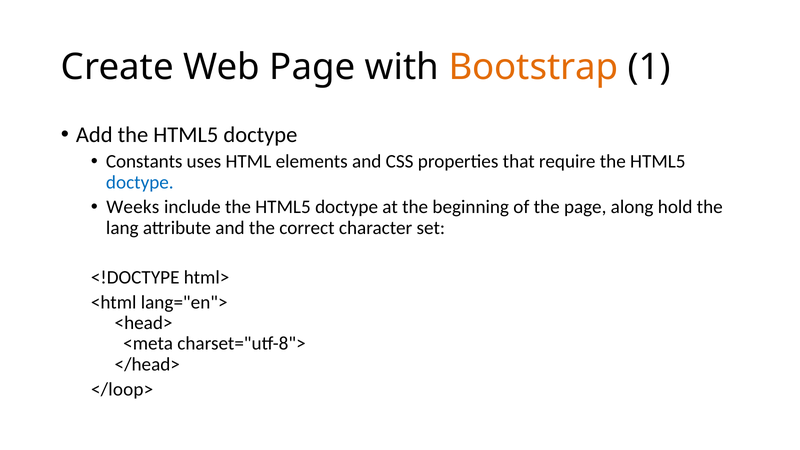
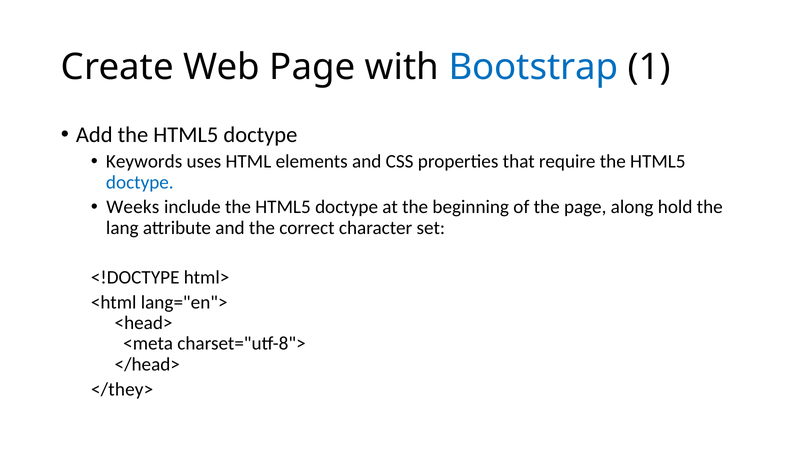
Bootstrap colour: orange -> blue (533, 67)
Constants: Constants -> Keywords (144, 162)
</loop>: </loop> -> </they> (122, 389)
